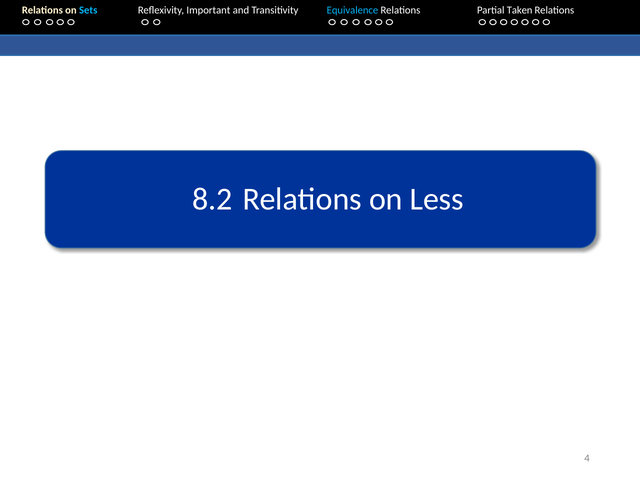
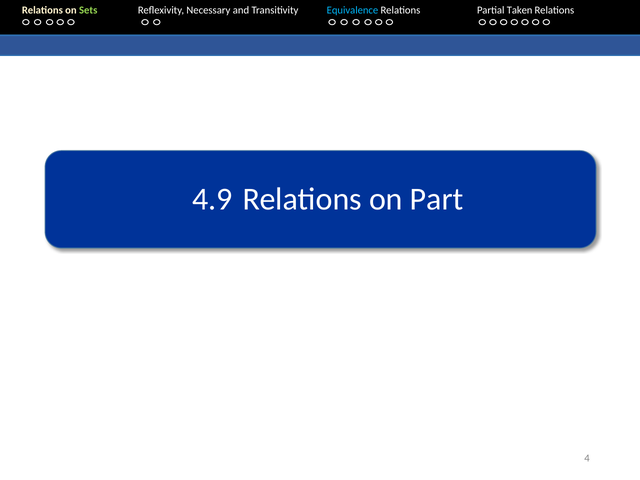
Sets colour: light blue -> light green (88, 10)
Important: Important -> Necessary (208, 10)
8.2: 8.2 -> 4.9 (212, 199)
Less: Less -> Part (437, 199)
